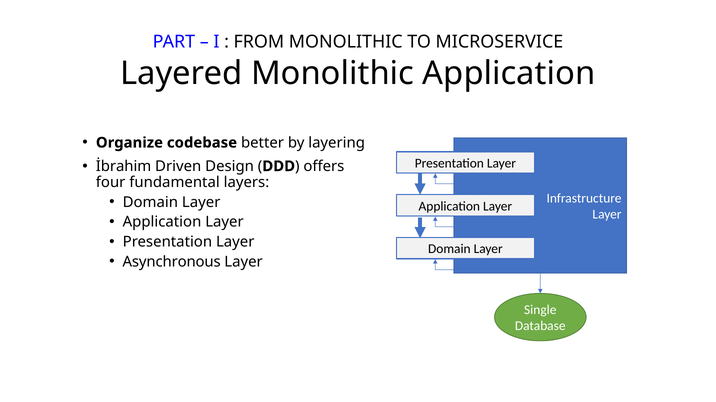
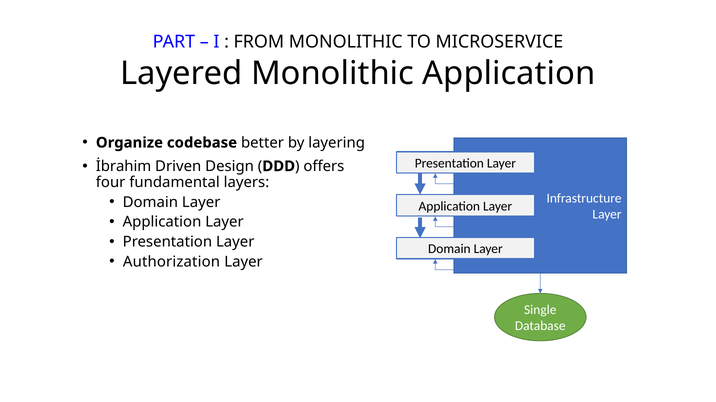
Asynchronous: Asynchronous -> Authorization (172, 262)
